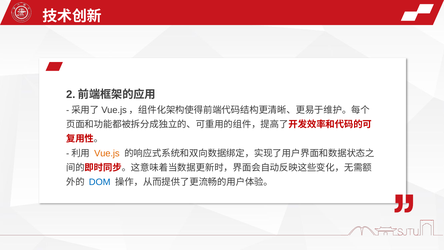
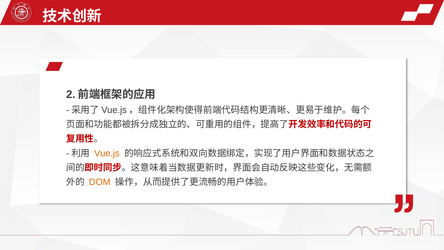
DOM colour: blue -> orange (100, 182)
